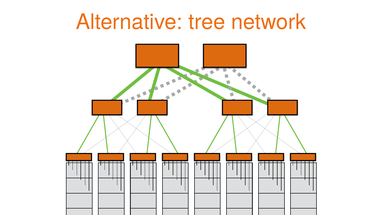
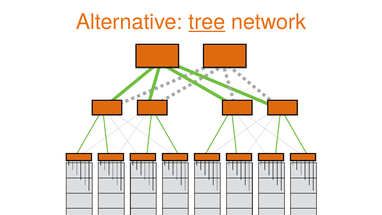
tree underline: none -> present (207, 22)
